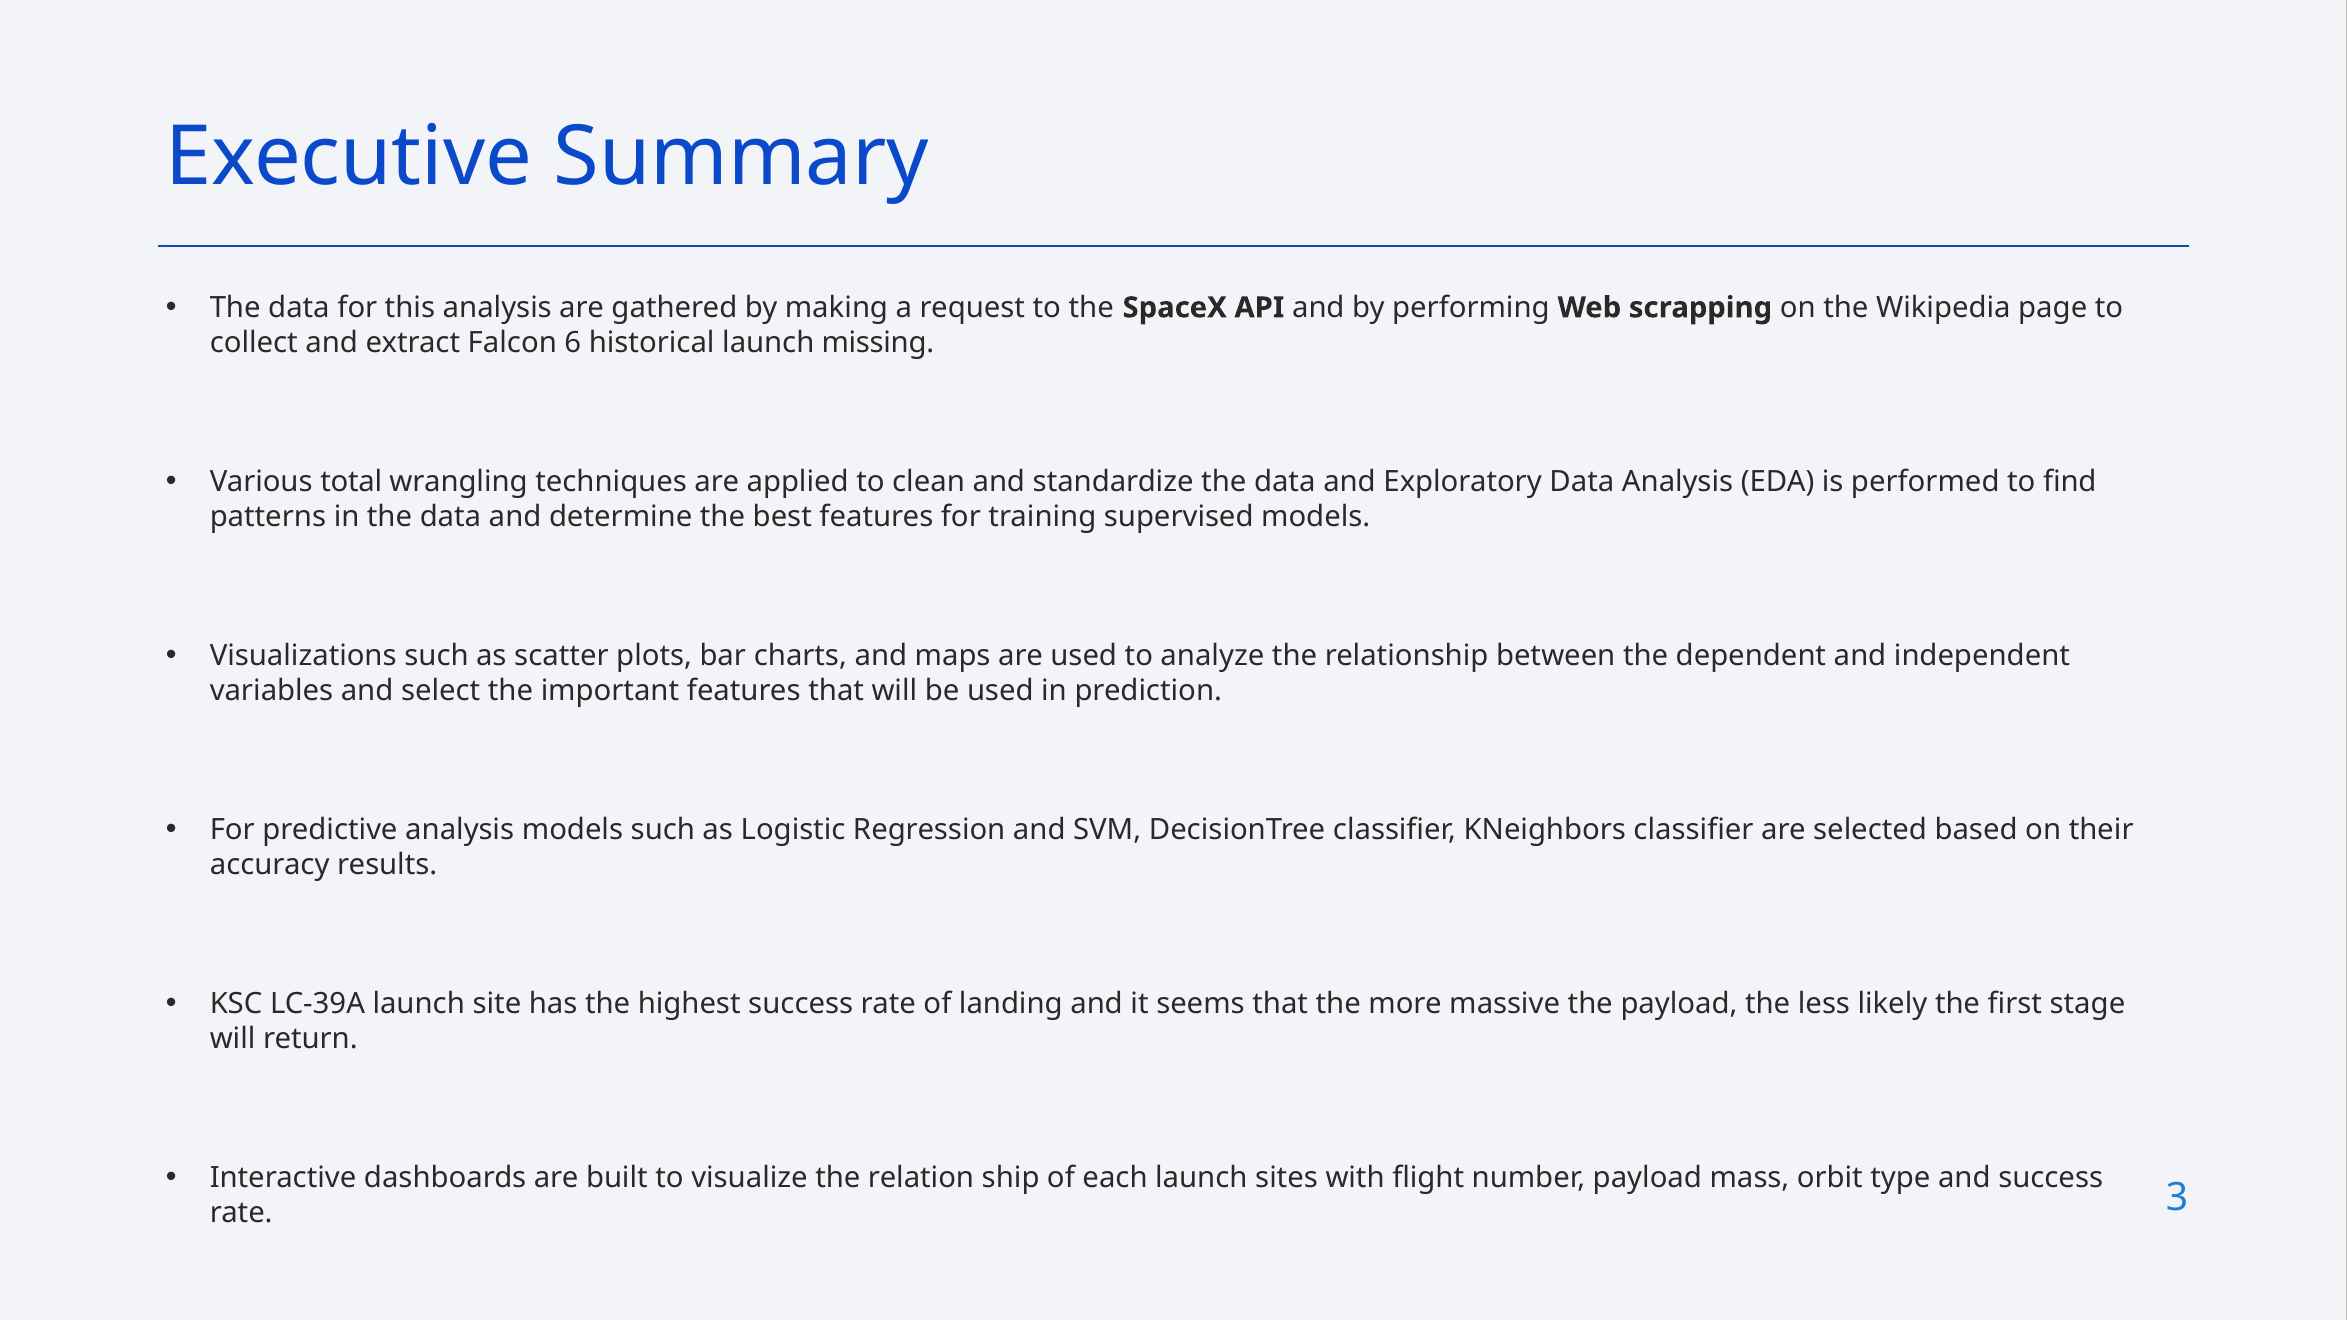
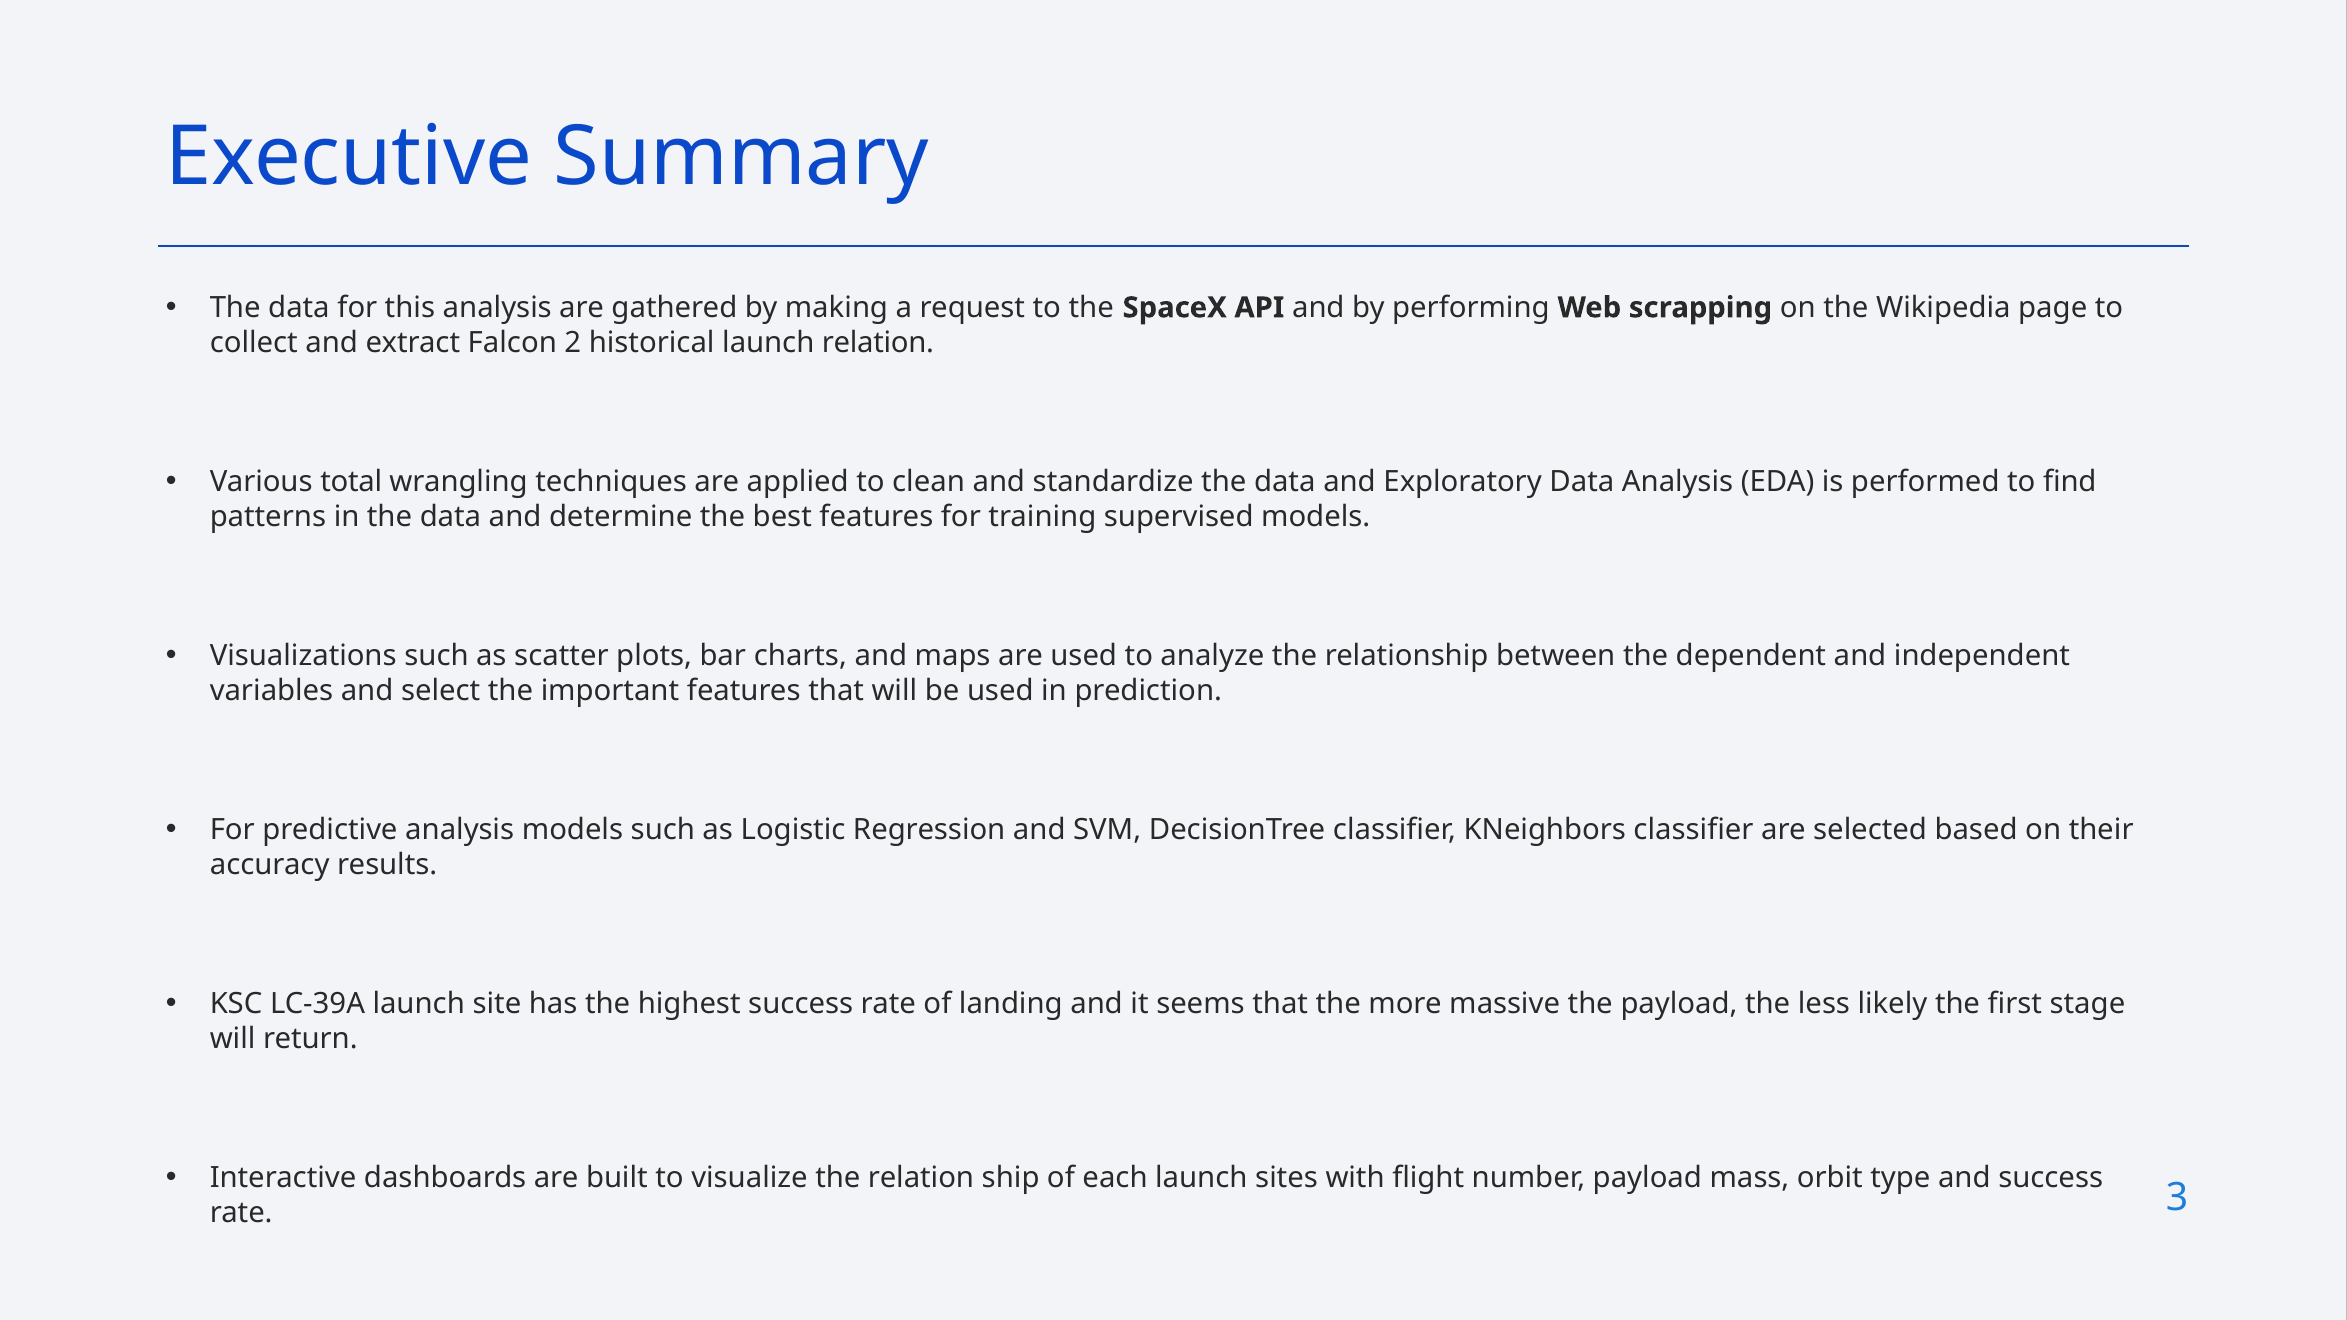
6: 6 -> 2 (573, 343)
launch missing: missing -> relation (878, 343)
